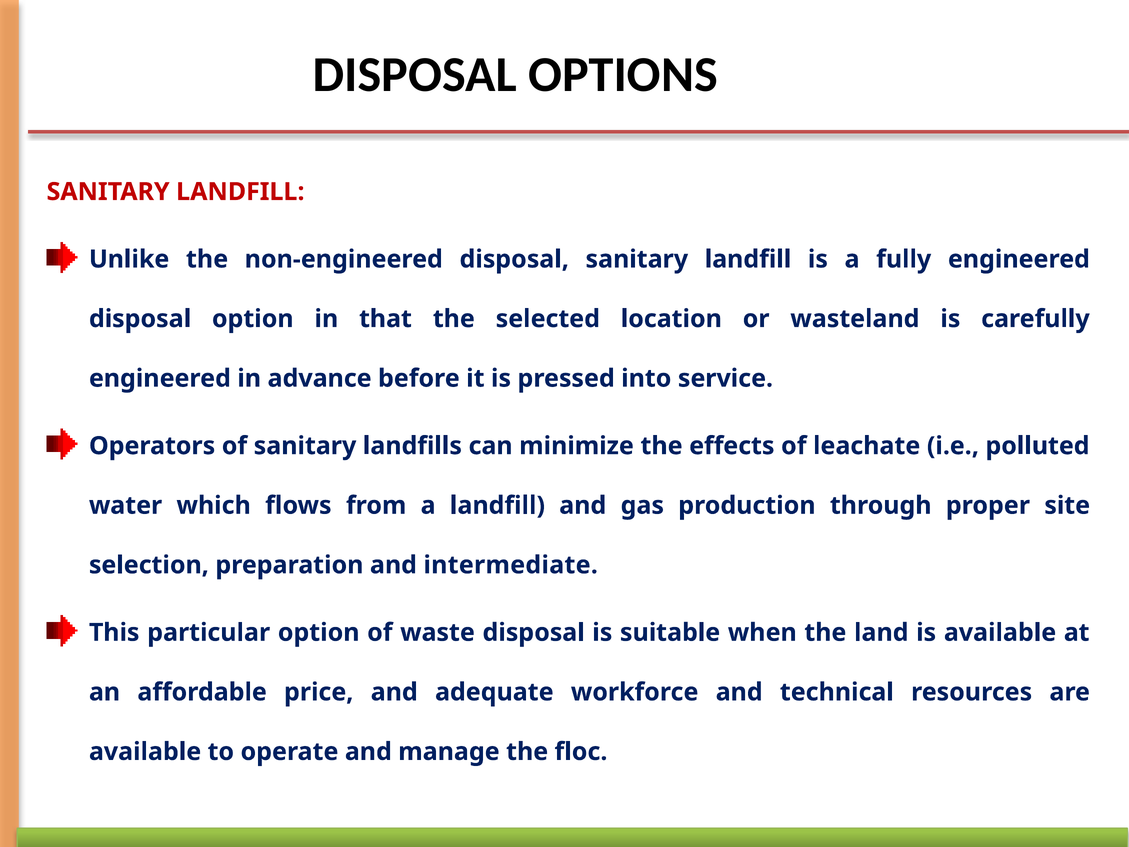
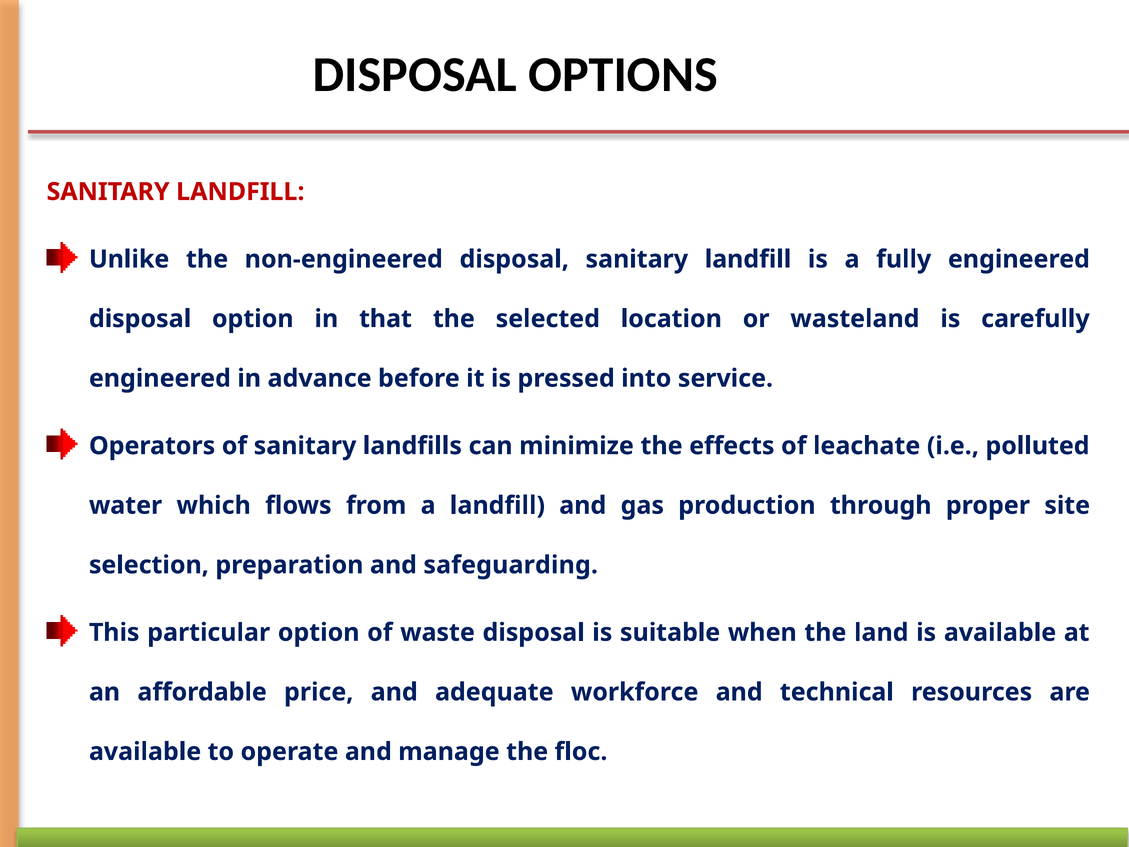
intermediate: intermediate -> safeguarding (511, 565)
